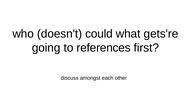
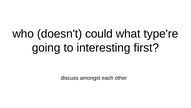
gets're: gets're -> type're (161, 34)
references: references -> interesting (103, 48)
